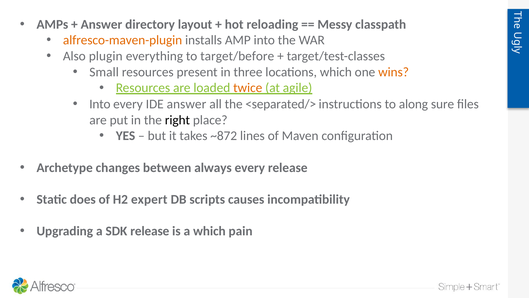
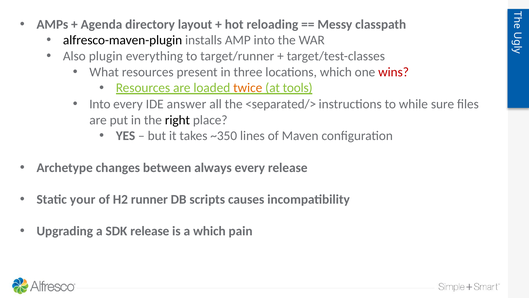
Answer: Answer -> Agenda (101, 24)
alfresco-maven-plugin colour: orange -> black (123, 40)
target/before: target/before -> target/runner (237, 56)
Small: Small -> What (104, 72)
wins colour: orange -> red (394, 72)
agile: agile -> tools (298, 88)
along: along -> while (413, 104)
~872: ~872 -> ~350 (224, 136)
does: does -> your (83, 199)
expert: expert -> runner (149, 199)
